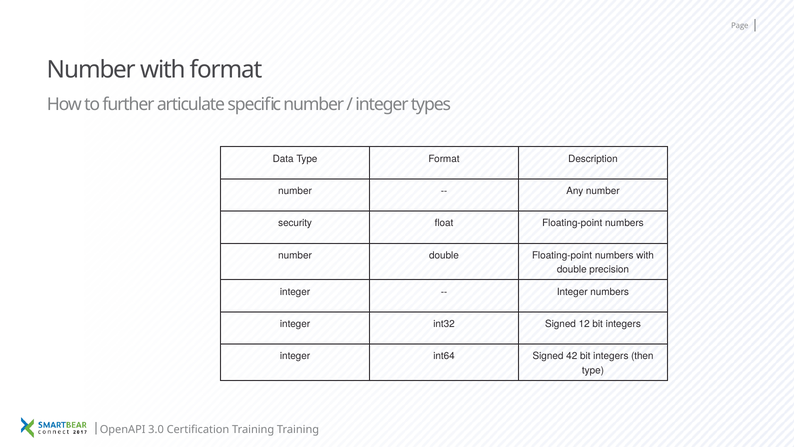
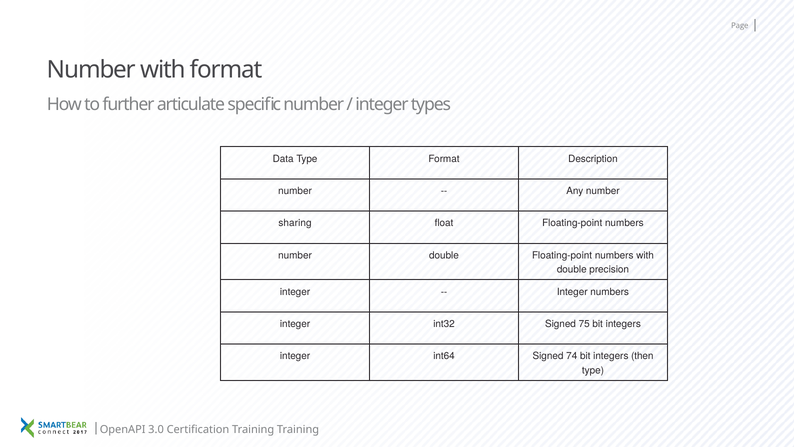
security: security -> sharing (295, 223)
12: 12 -> 75 (584, 324)
42: 42 -> 74 (572, 356)
